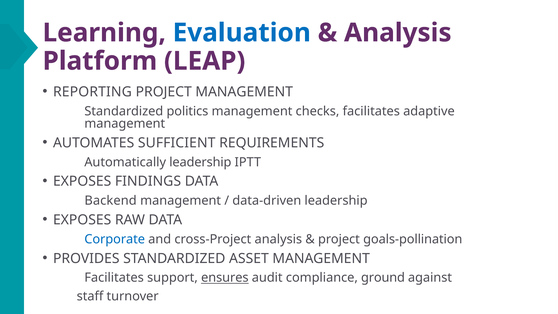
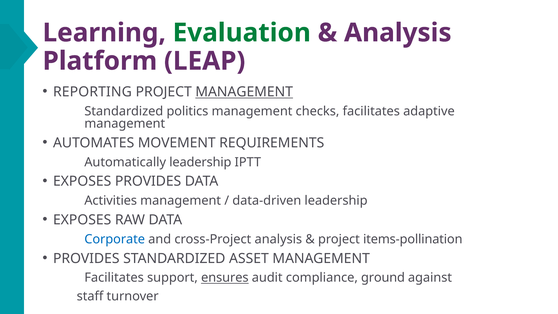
Evaluation colour: blue -> green (242, 33)
MANAGEMENT underline: none -> present (244, 92)
SUFFICIENT: SUFFICIENT -> MOVEMENT (177, 143)
EXPOSES FINDINGS: FINDINGS -> PROVIDES (148, 181)
Backend: Backend -> Activities (111, 201)
goals-pollination: goals-pollination -> items-pollination (413, 239)
